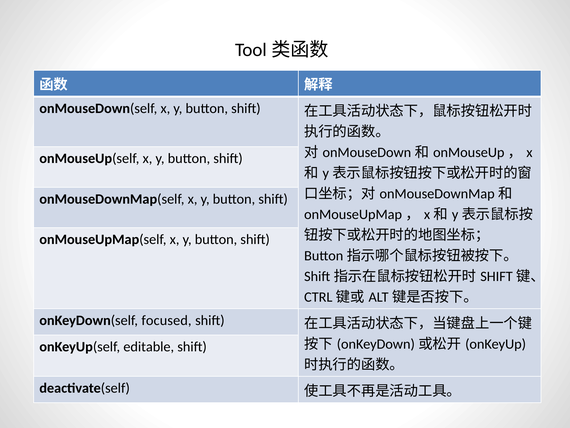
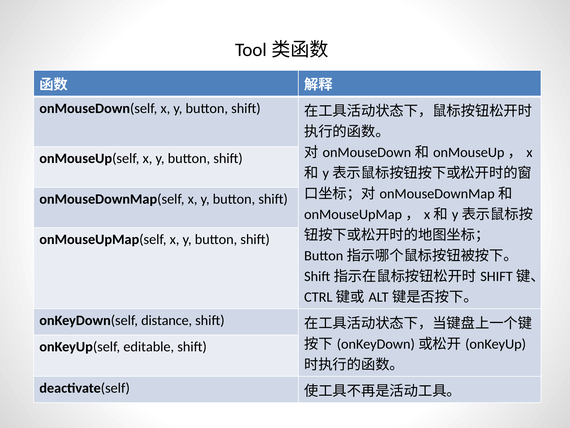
focused: focused -> distance (167, 320)
